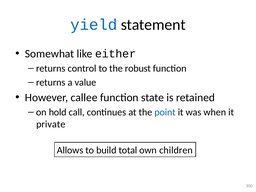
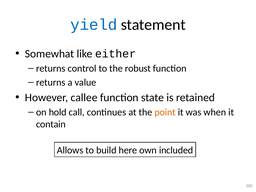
point colour: blue -> orange (165, 112)
private: private -> contain (51, 124)
total: total -> here (128, 150)
children: children -> included (176, 150)
